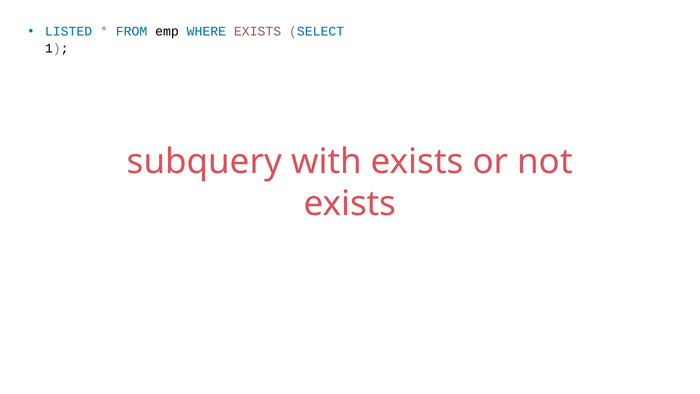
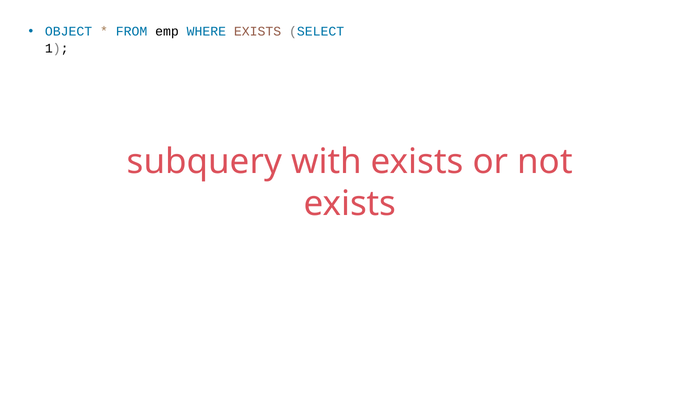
LISTED: LISTED -> OBJECT (69, 32)
